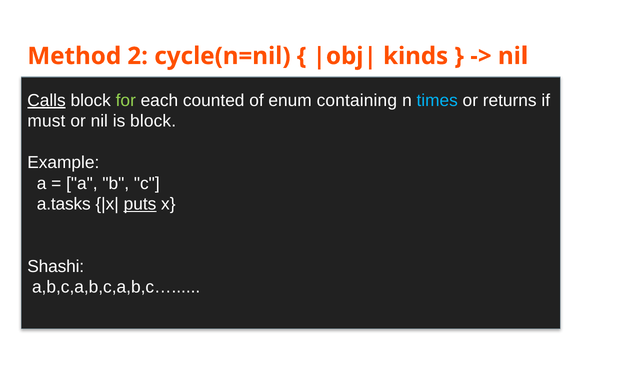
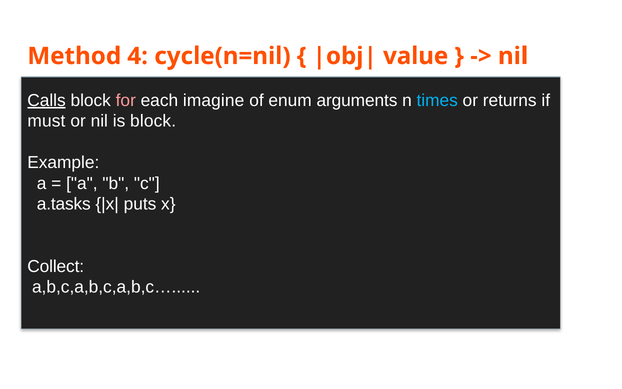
2: 2 -> 4 (138, 56)
kinds: kinds -> value (416, 56)
for colour: light green -> pink (126, 100)
counted: counted -> imagine (214, 100)
containing: containing -> arguments (357, 100)
puts underline: present -> none (140, 204)
Shashi: Shashi -> Collect (56, 266)
